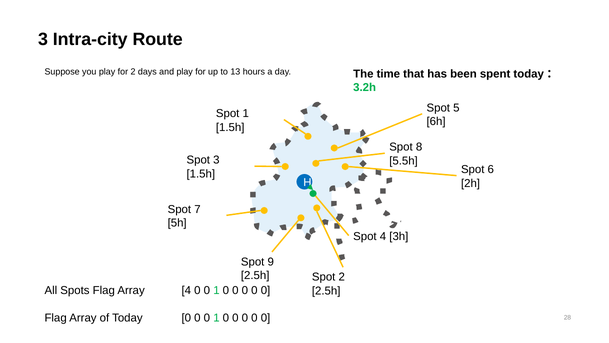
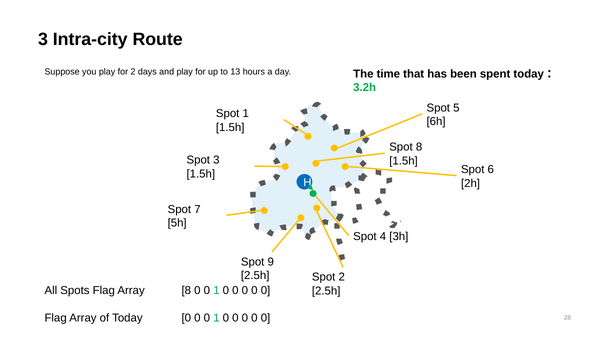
5.5h: 5.5h -> 1.5h (404, 161)
Array 4: 4 -> 8 (186, 290)
